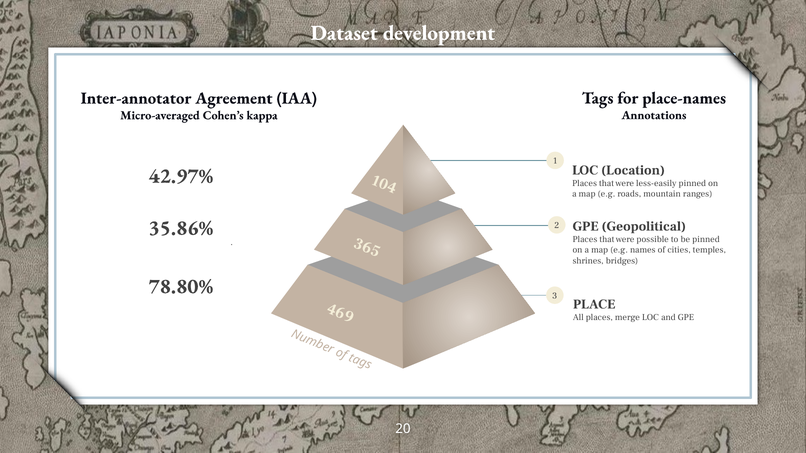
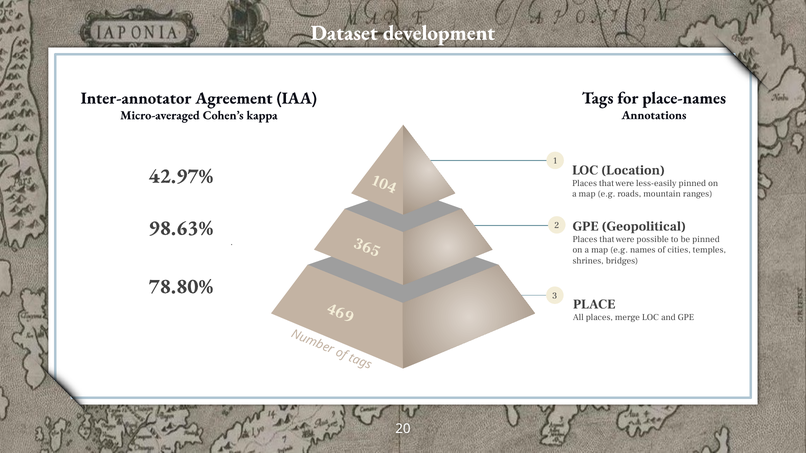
35.86%: 35.86% -> 98.63% (181, 228)
